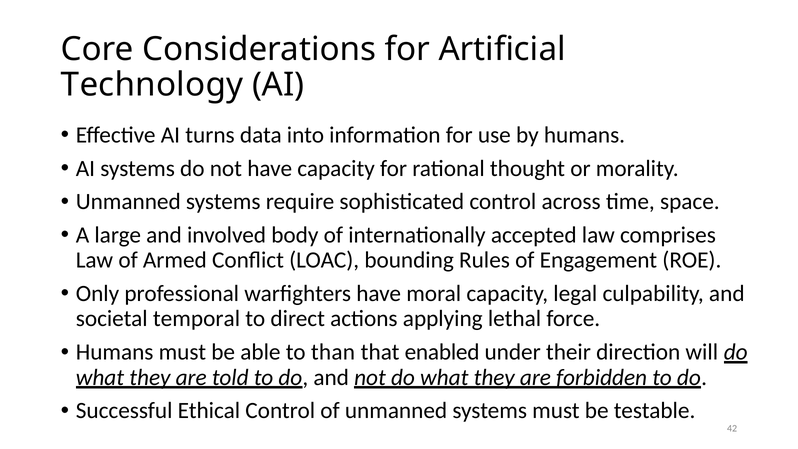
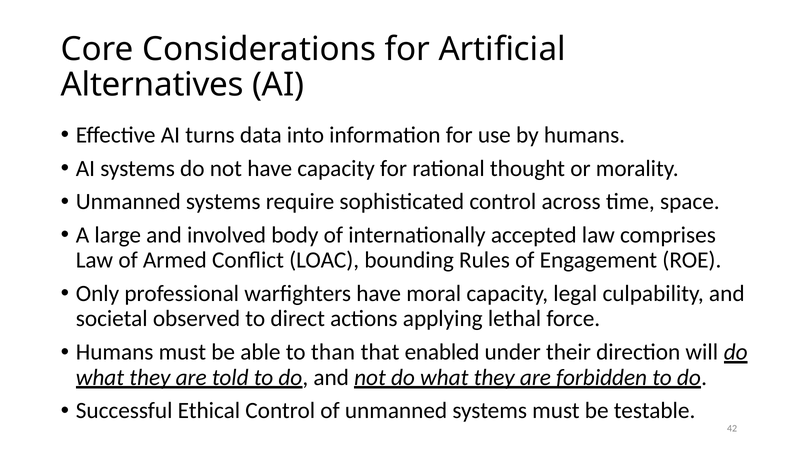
Technology: Technology -> Alternatives (152, 85)
temporal: temporal -> observed (197, 319)
